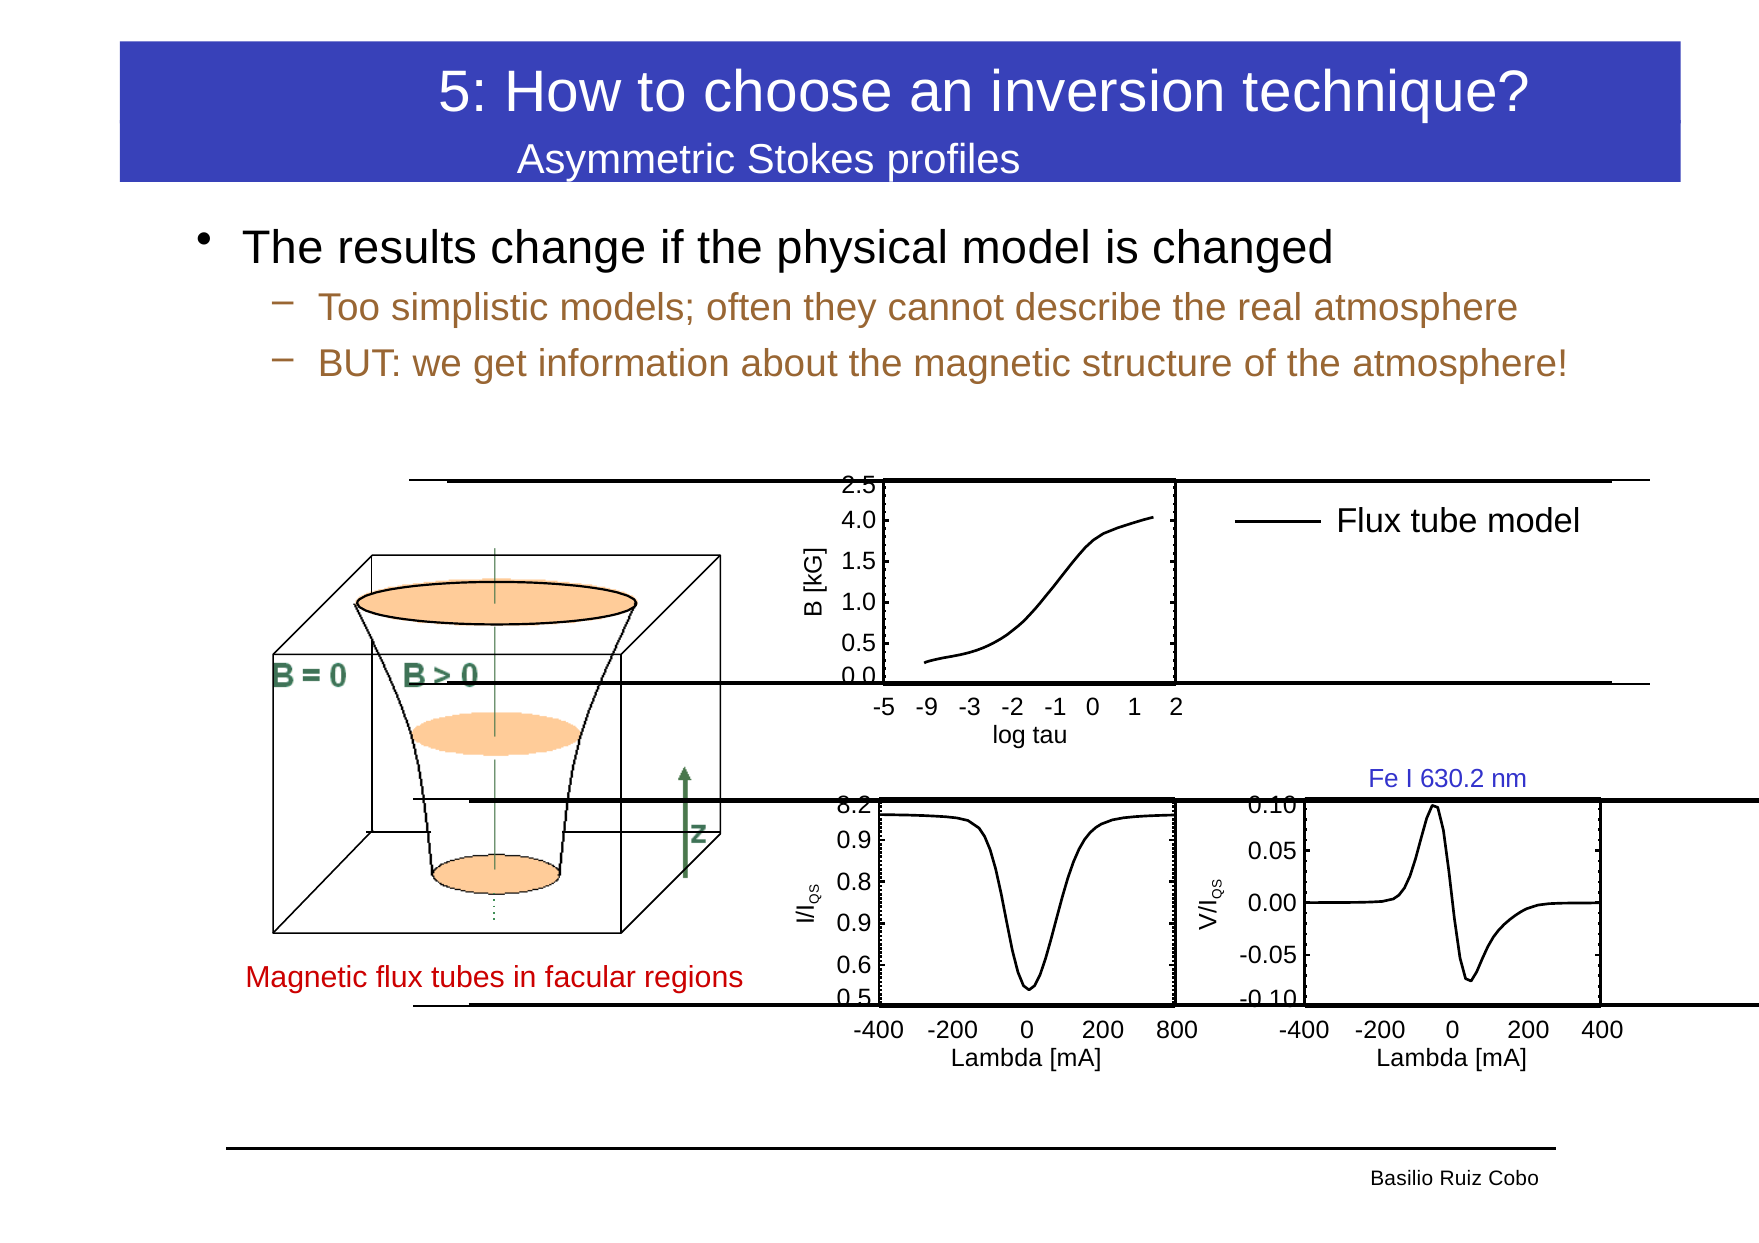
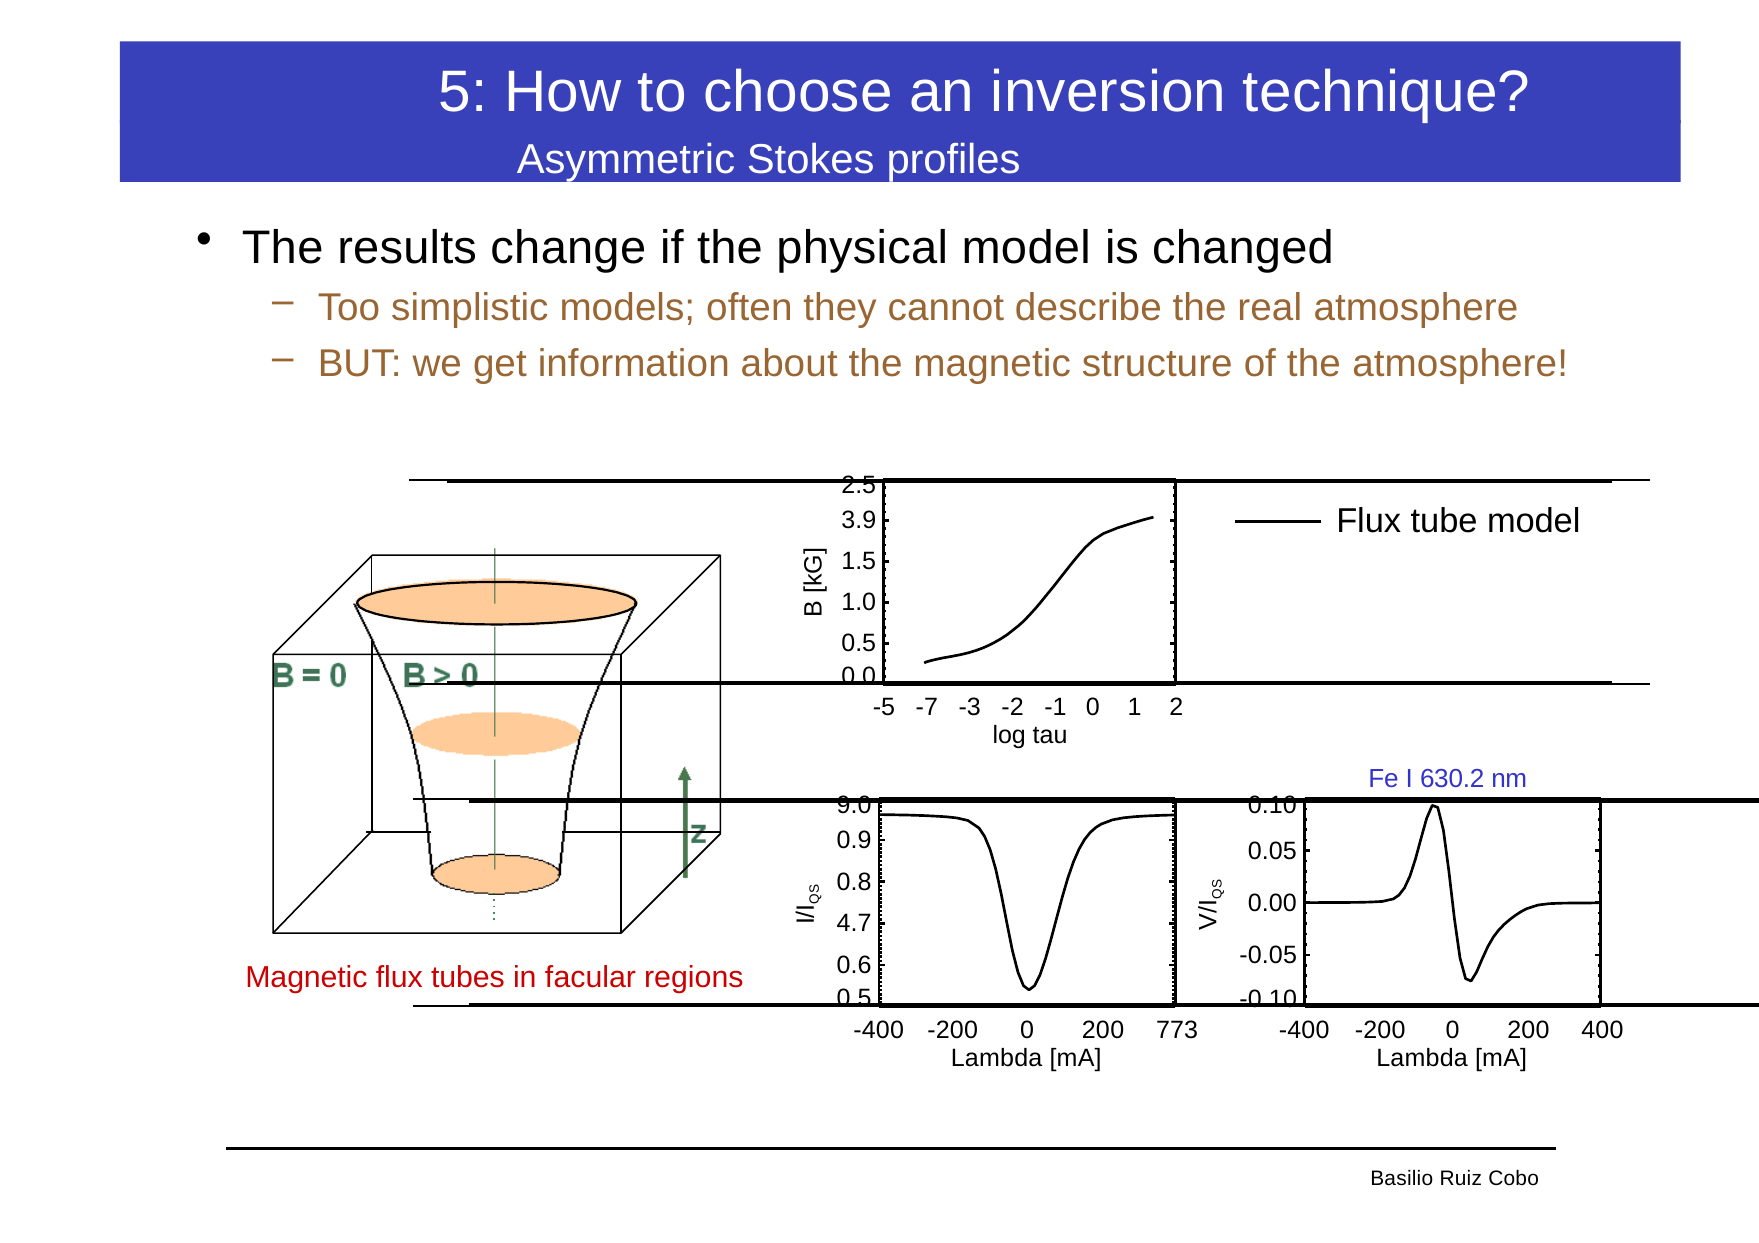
4.0: 4.0 -> 3.9 (859, 520)
-9: -9 -> -7 (927, 707)
8.2: 8.2 -> 9.0 (854, 805)
0.9: 0.9 -> 4.7 (854, 923)
800: 800 -> 773 (1177, 1030)
